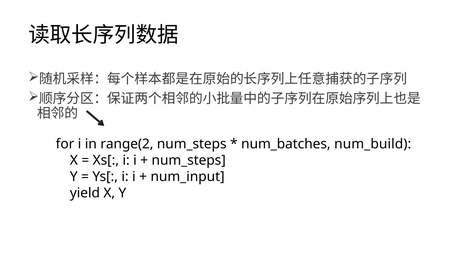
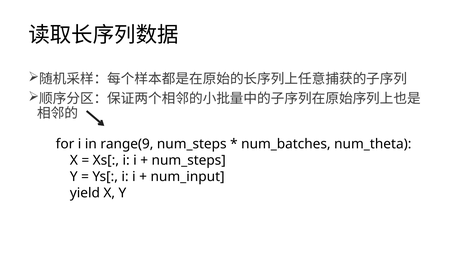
range(2: range(2 -> range(9 (127, 144)
num_build: num_build -> num_theta (373, 144)
